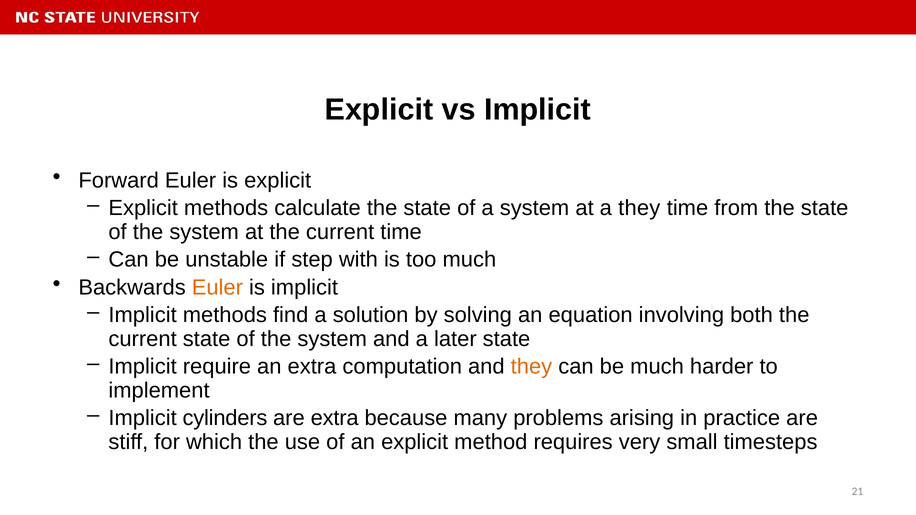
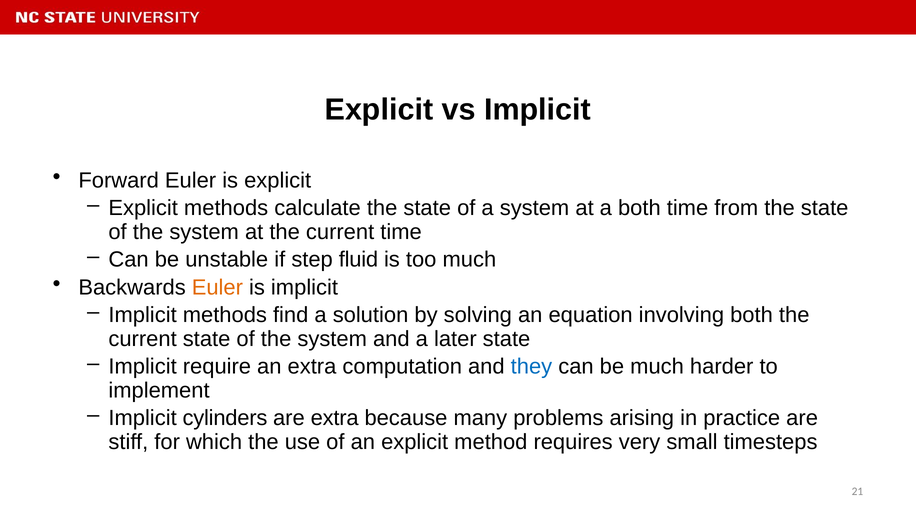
a they: they -> both (639, 208)
with: with -> fluid (358, 260)
they colour: orange -> blue (531, 367)
